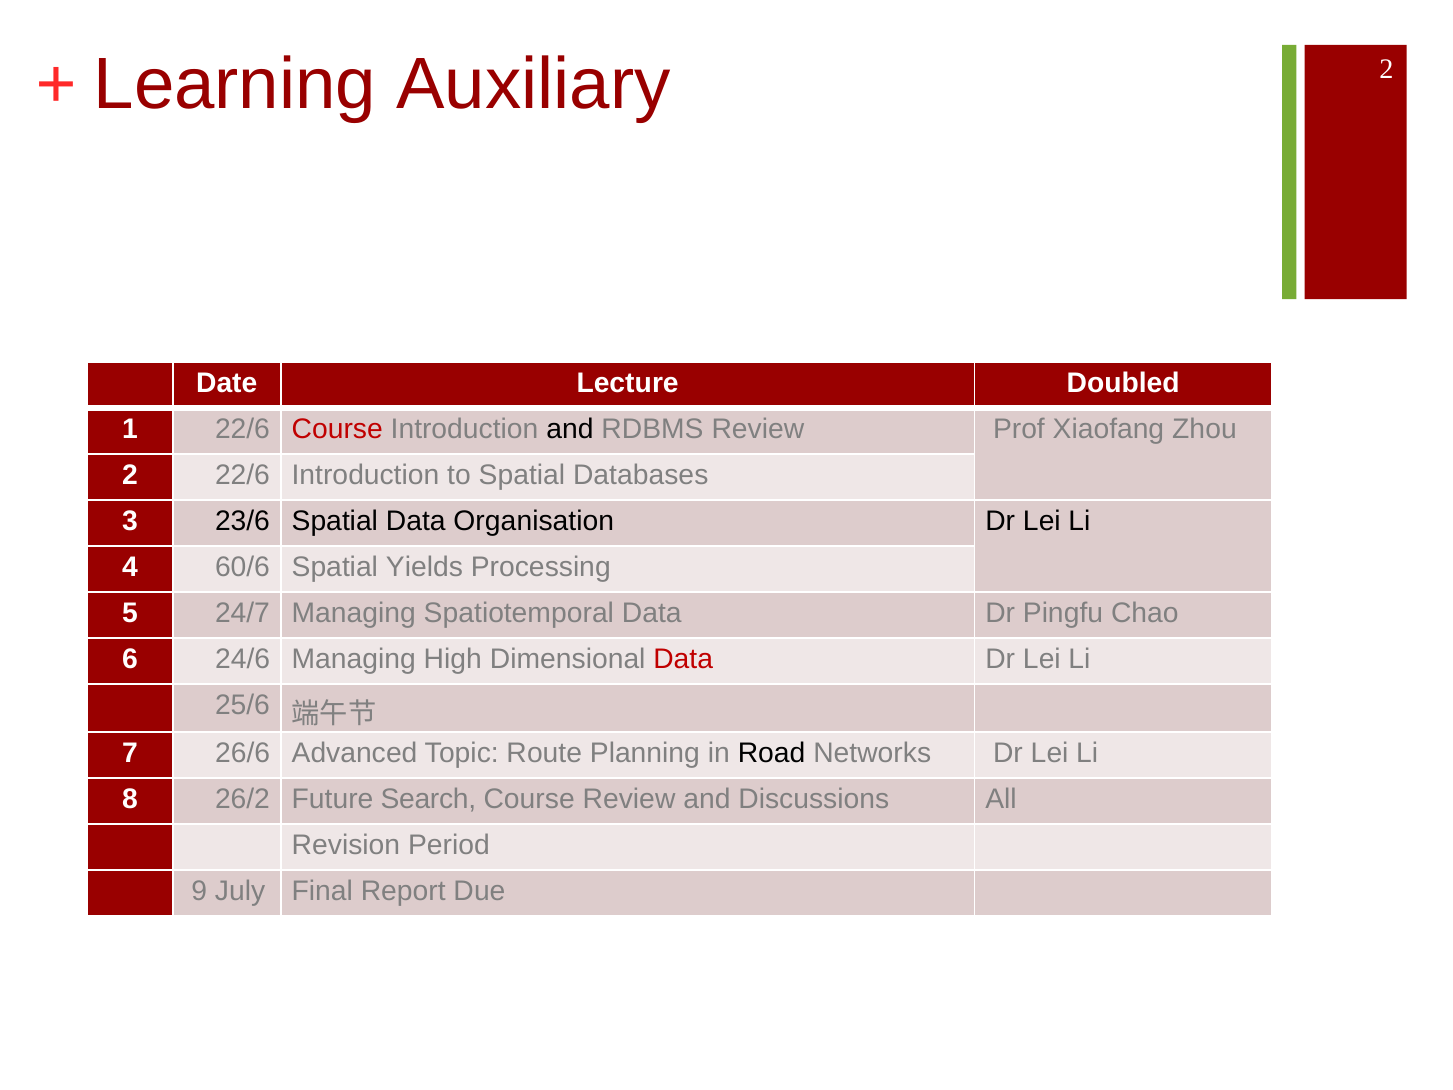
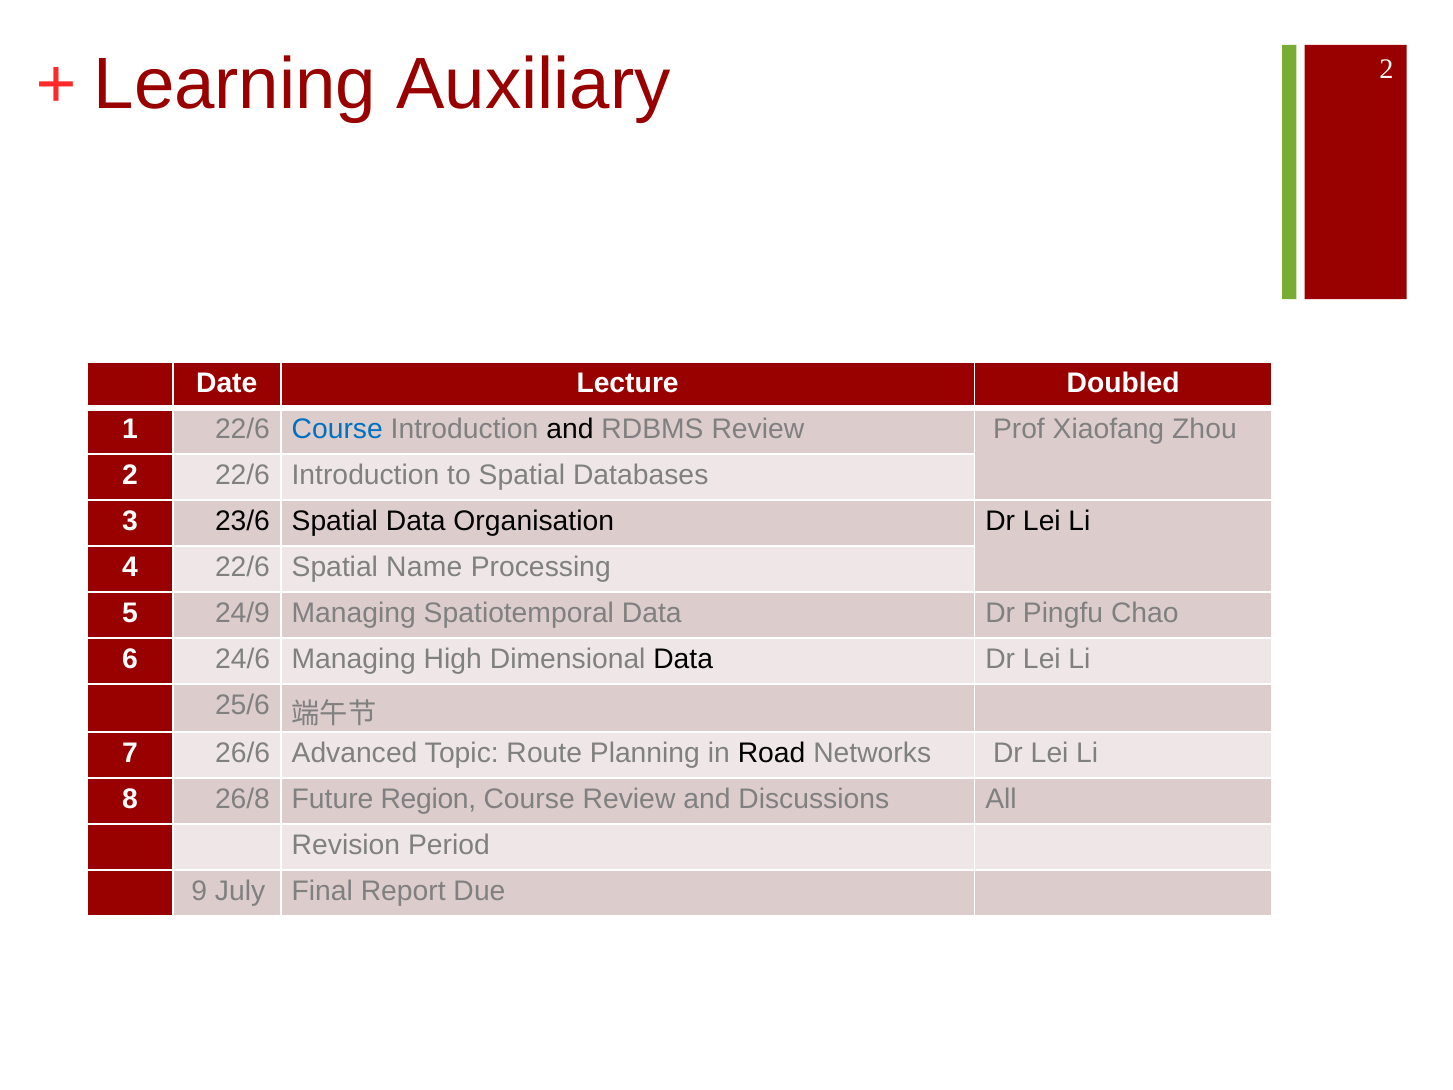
Course colour: red -> blue (337, 429)
4 60/6: 60/6 -> 22/6 (242, 567)
Yields: Yields -> Name (424, 567)
24/7: 24/7 -> 24/9 (242, 613)
Data colour: red -> black (683, 659)
26/2: 26/2 -> 26/8 (242, 799)
Search: Search -> Region (428, 799)
